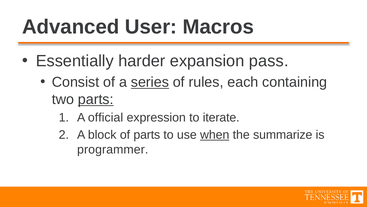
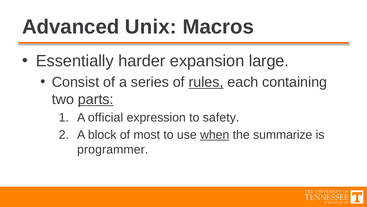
User: User -> Unix (151, 27)
pass: pass -> large (269, 61)
series underline: present -> none (150, 82)
rules underline: none -> present (206, 82)
iterate: iterate -> safety (221, 117)
of parts: parts -> most (147, 134)
